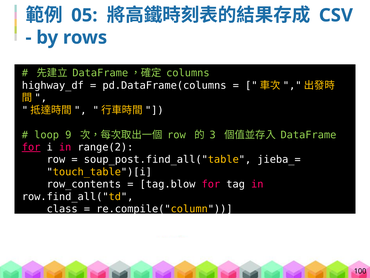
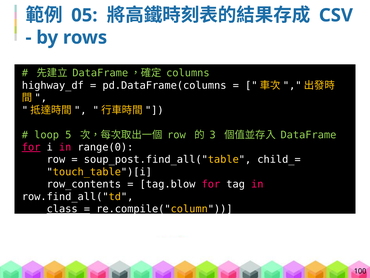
9: 9 -> 5 (68, 135)
range(2: range(2 -> range(0 (105, 147)
jieba_=: jieba_= -> child_= (279, 159)
class_= underline: none -> present (68, 209)
